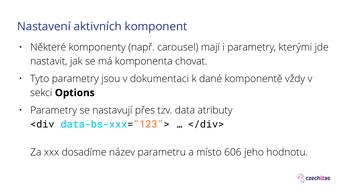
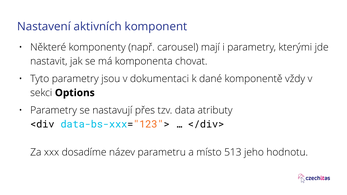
606: 606 -> 513 (233, 152)
